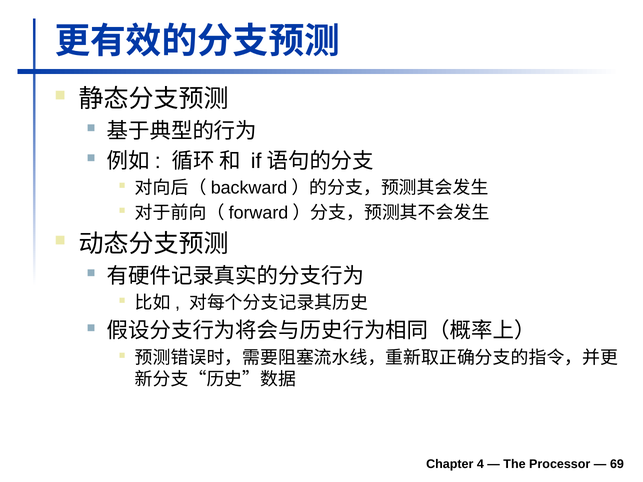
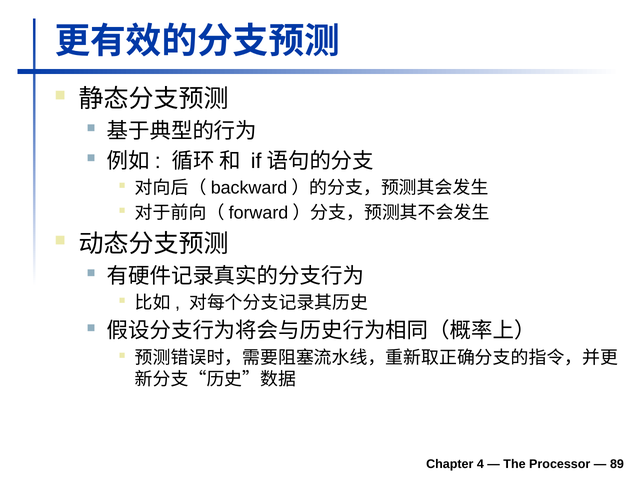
69: 69 -> 89 (617, 464)
